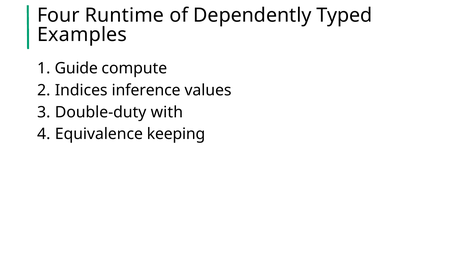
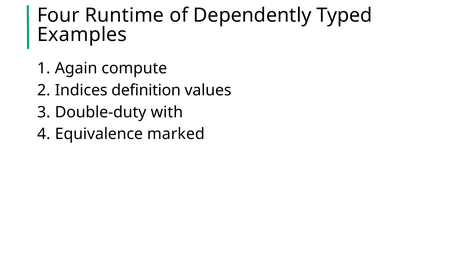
Guide: Guide -> Again (76, 68)
inference: inference -> definition (146, 90)
keeping: keeping -> marked (176, 134)
